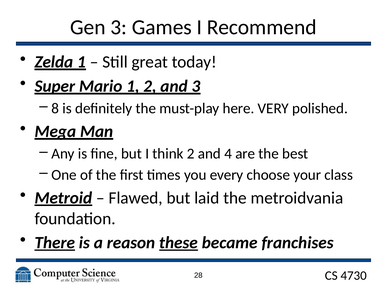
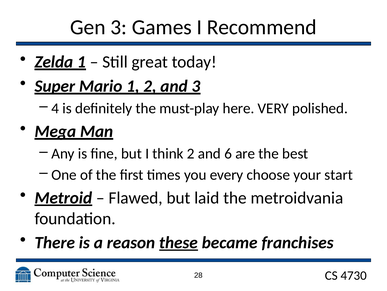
8: 8 -> 4 (55, 108)
4: 4 -> 6 (228, 153)
class: class -> start (339, 174)
There underline: present -> none (55, 242)
